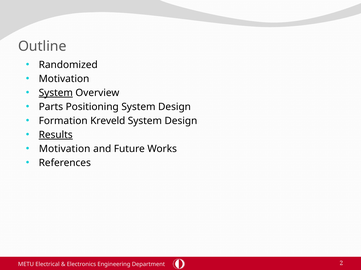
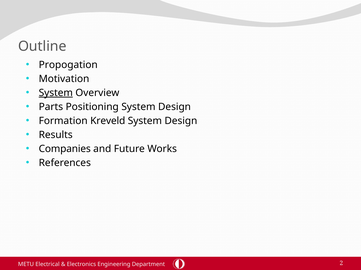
Randomized: Randomized -> Propogation (68, 65)
Results underline: present -> none (56, 135)
Motivation: Motivation -> Companies (65, 149)
